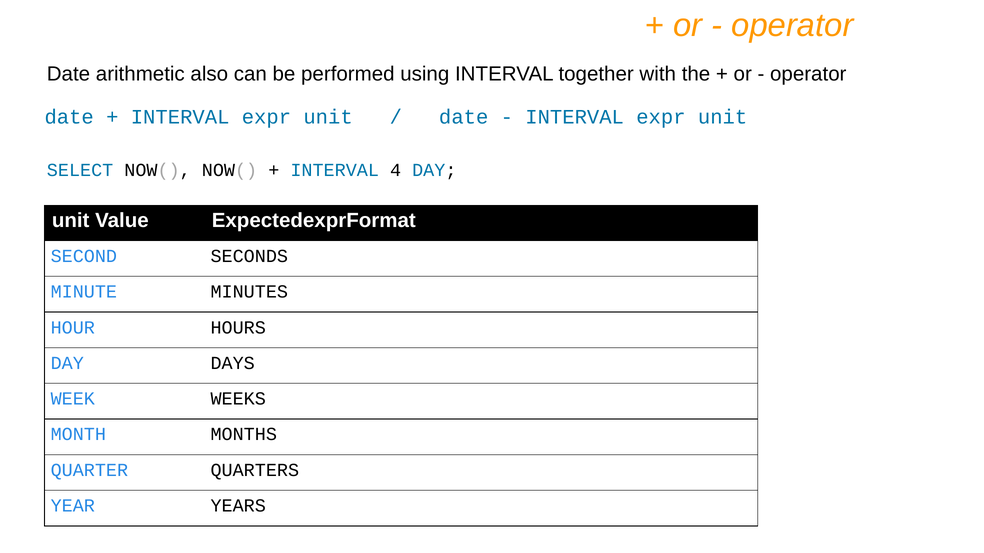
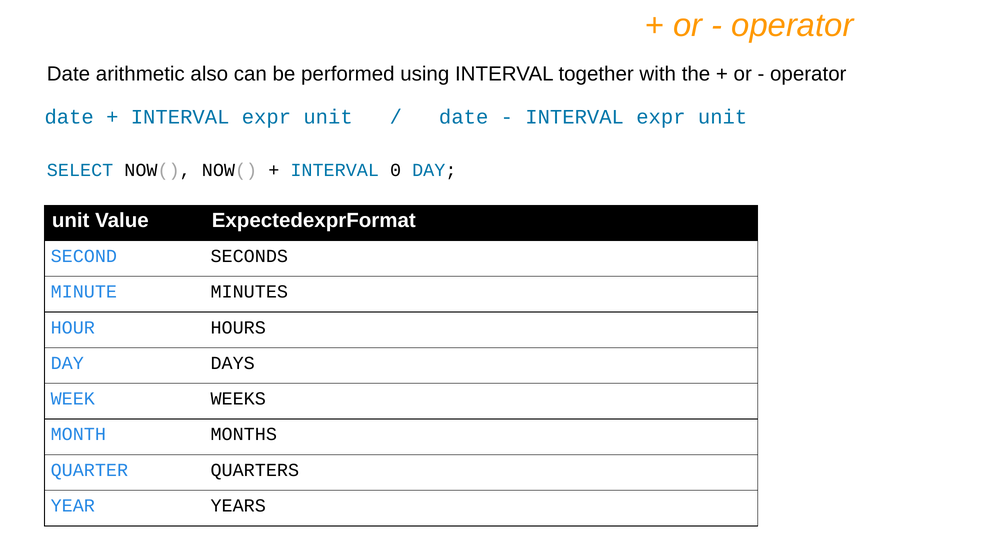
4: 4 -> 0 (396, 171)
